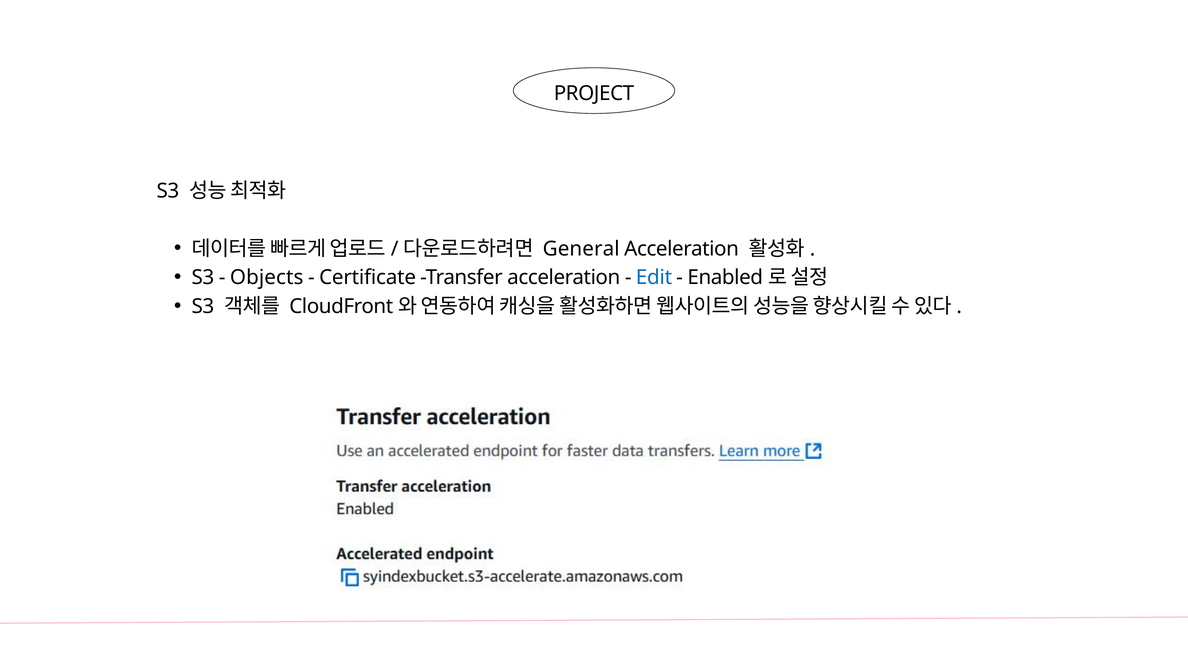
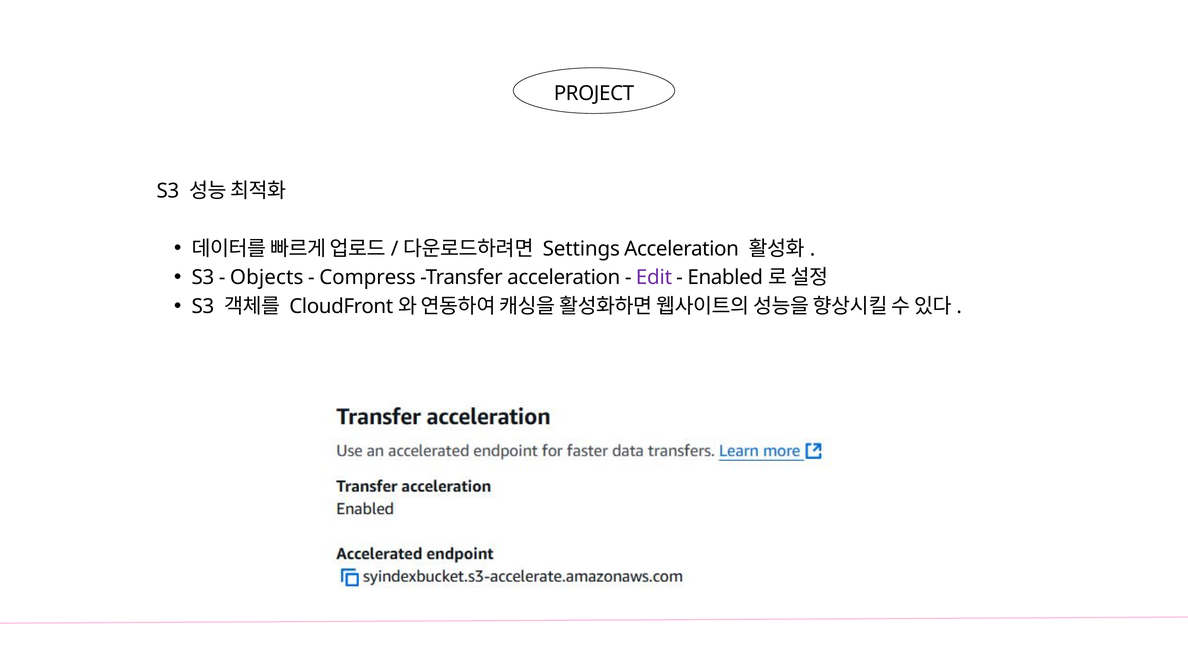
General: General -> Settings (581, 249)
Certificate: Certificate -> Compress (368, 278)
Edit colour: blue -> purple (654, 278)
